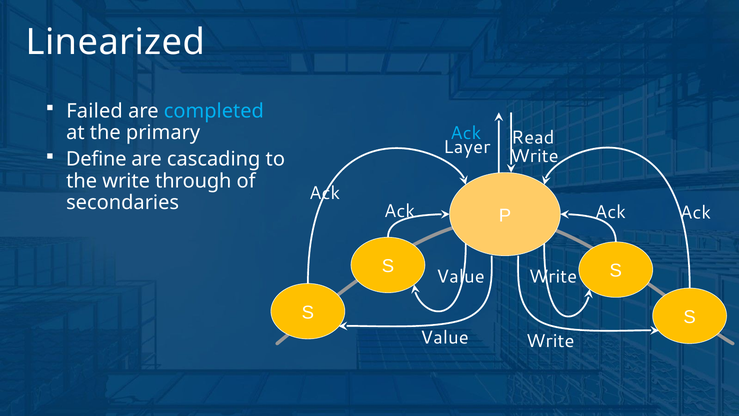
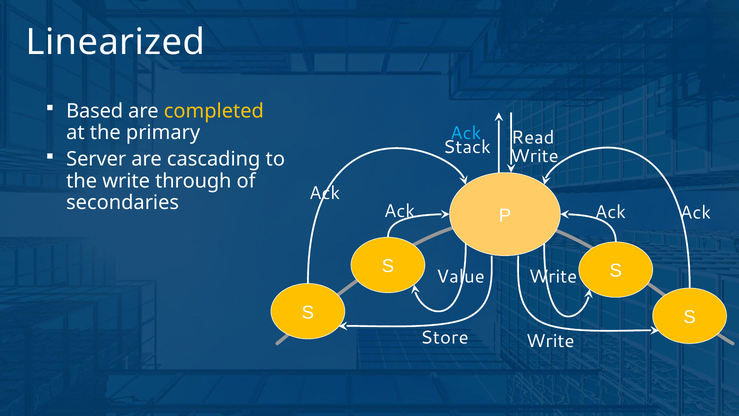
Failed: Failed -> Based (95, 111)
completed colour: light blue -> yellow (214, 111)
Layer: Layer -> Stack (467, 147)
Define: Define -> Server (96, 159)
Value: Value -> Store (445, 337)
